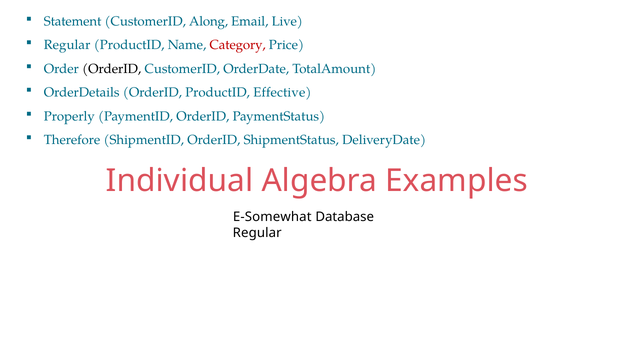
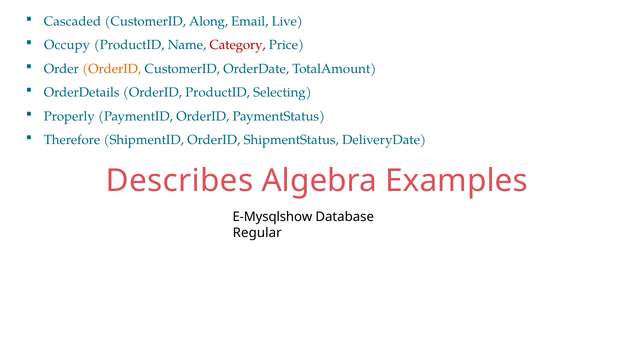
Statement: Statement -> Cascaded (72, 21)
Regular: Regular -> Occupy (67, 45)
OrderID colour: black -> orange (112, 69)
Effective: Effective -> Selecting (282, 93)
Individual: Individual -> Describes (179, 181)
E-Somewhat: E-Somewhat -> E-Mysqlshow (272, 217)
